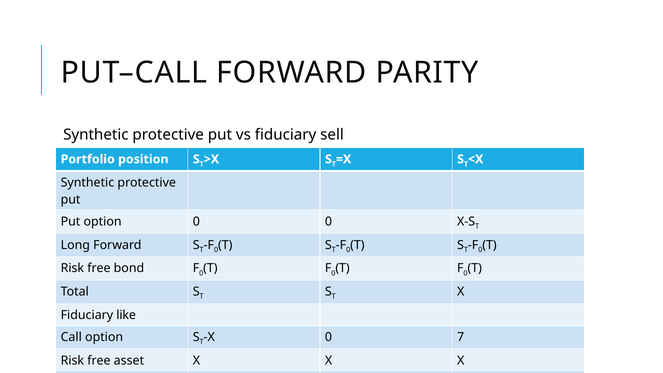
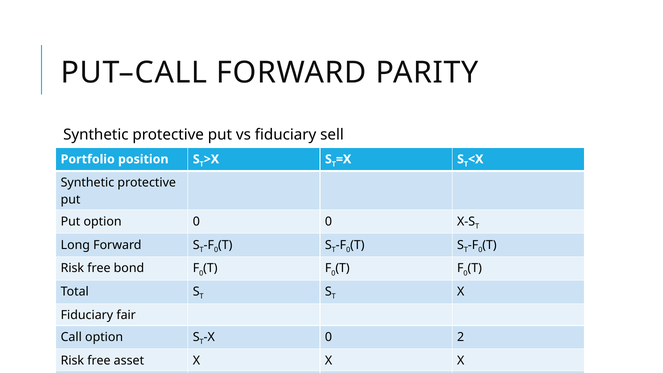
like: like -> fair (126, 315)
7: 7 -> 2 (461, 337)
